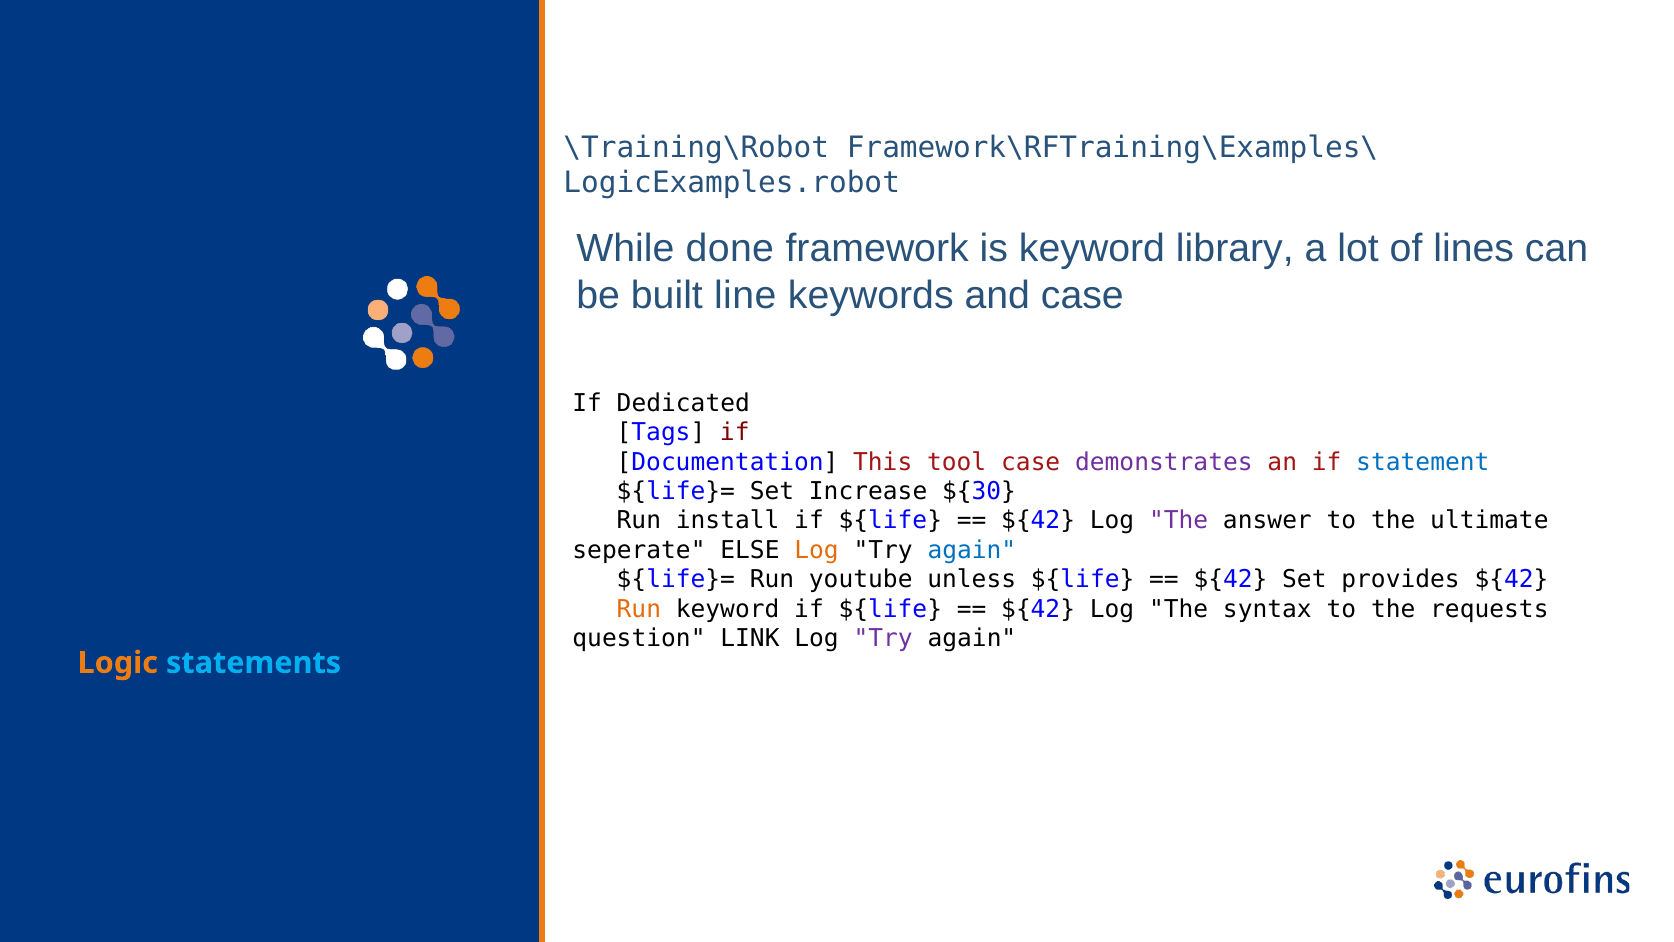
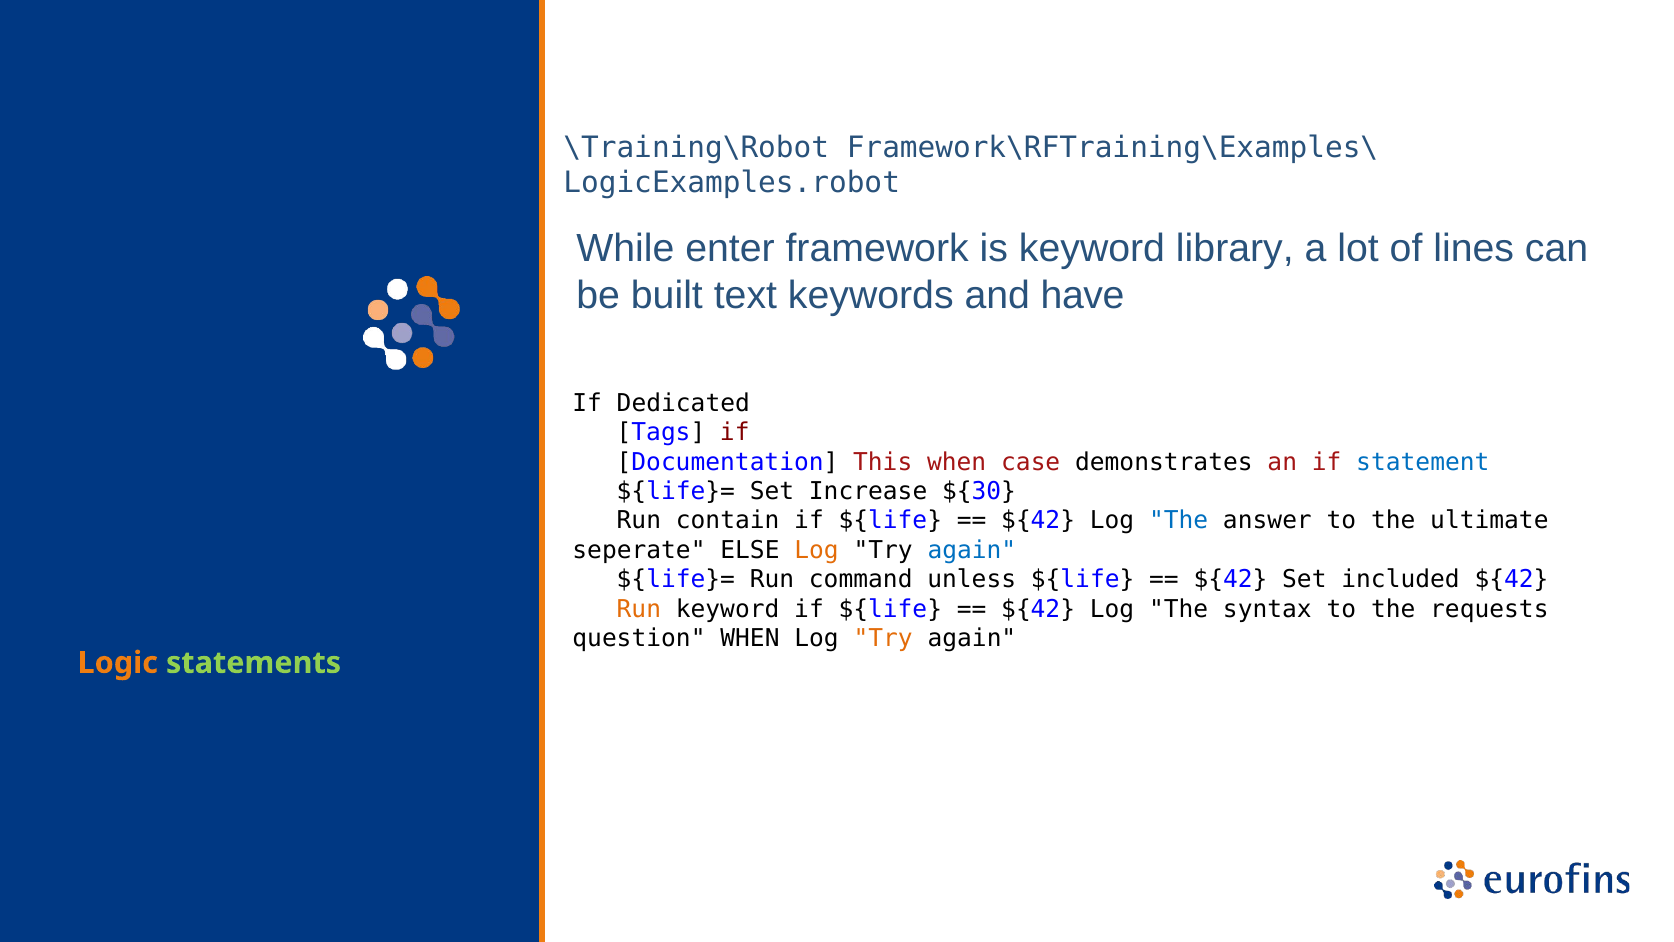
done: done -> enter (730, 248)
line: line -> text (745, 295)
and case: case -> have (1083, 295)
This tool: tool -> when (957, 462)
demonstrates colour: purple -> black (1164, 462)
install: install -> contain (728, 521)
The colour: purple -> blue (1179, 521)
youtube: youtube -> command (861, 580)
provides: provides -> included (1401, 580)
question LINK: LINK -> WHEN (750, 638)
Try colour: purple -> orange (883, 638)
statements colour: light blue -> light green (254, 663)
